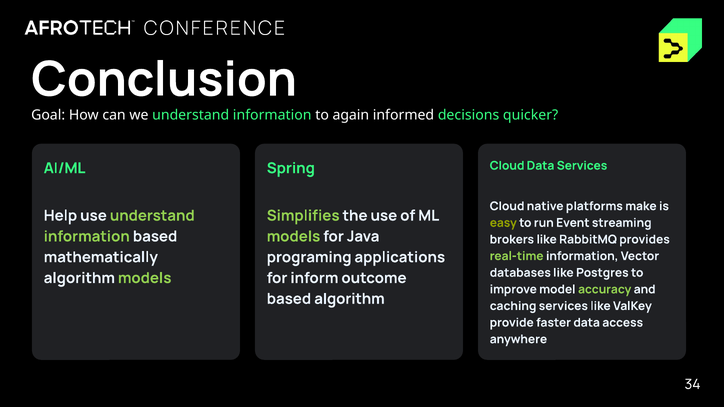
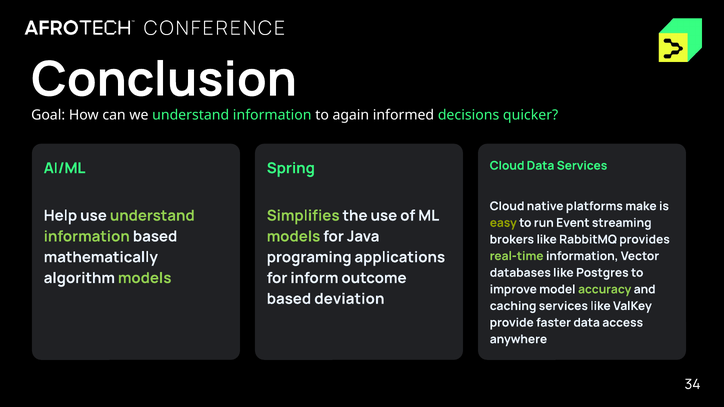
based algorithm: algorithm -> deviation (349, 299)
